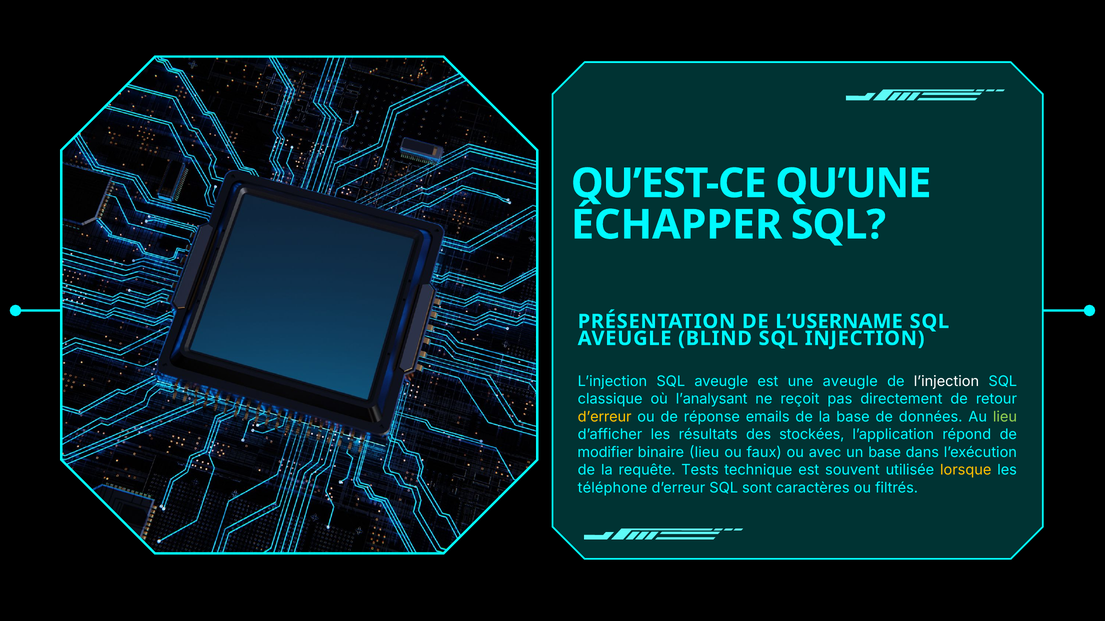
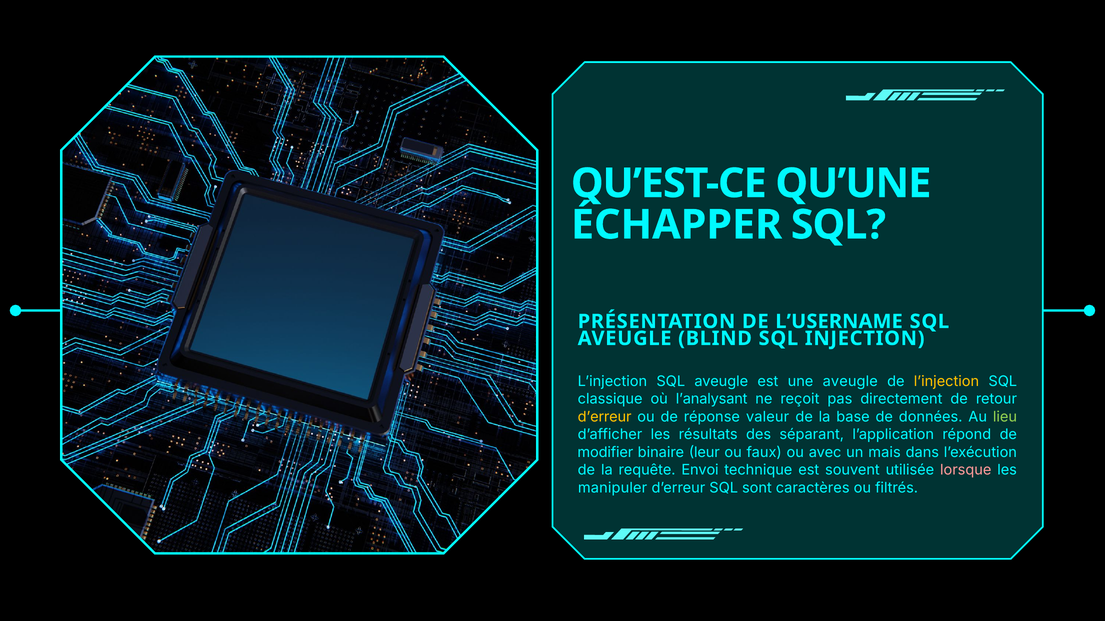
l’injection colour: white -> yellow (946, 382)
emails: emails -> valeur (768, 417)
stockées: stockées -> séparant (812, 435)
binaire lieu: lieu -> leur (704, 453)
un base: base -> mais (885, 453)
Tests: Tests -> Envoi (700, 471)
lorsque colour: yellow -> pink (966, 471)
téléphone: téléphone -> manipuler (613, 488)
